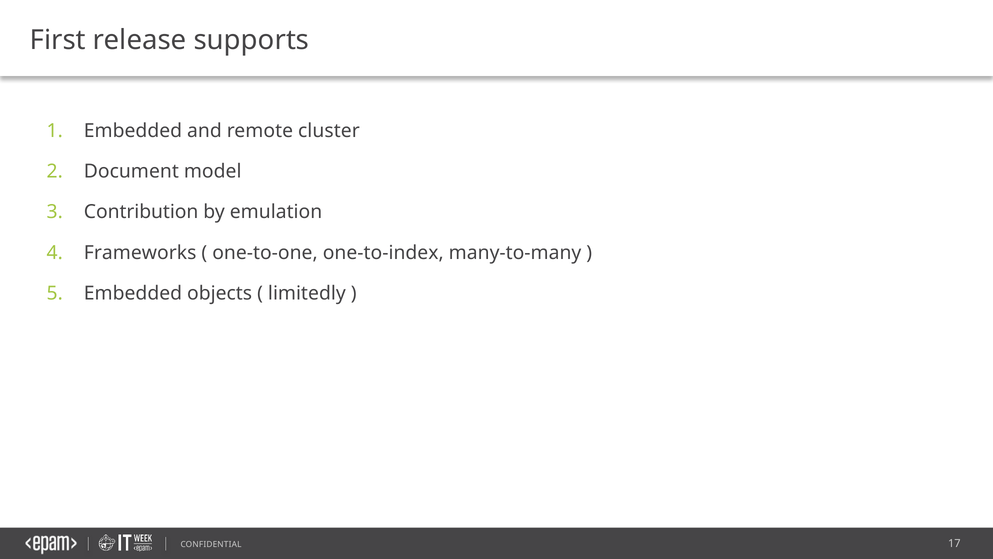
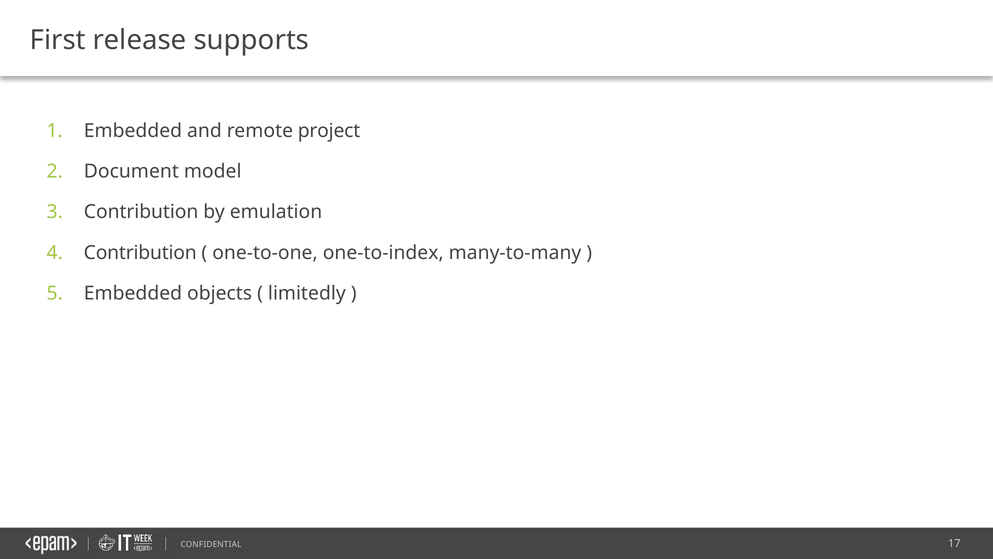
cluster: cluster -> project (329, 131)
Frameworks: Frameworks -> Contribution (140, 252)
